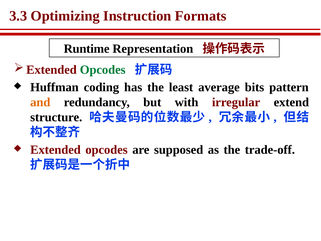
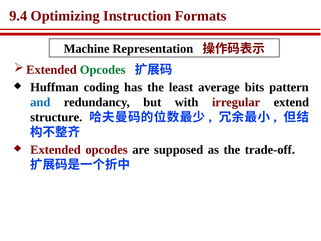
3.3: 3.3 -> 9.4 (18, 16)
Runtime: Runtime -> Machine (87, 49)
and colour: orange -> blue (40, 102)
